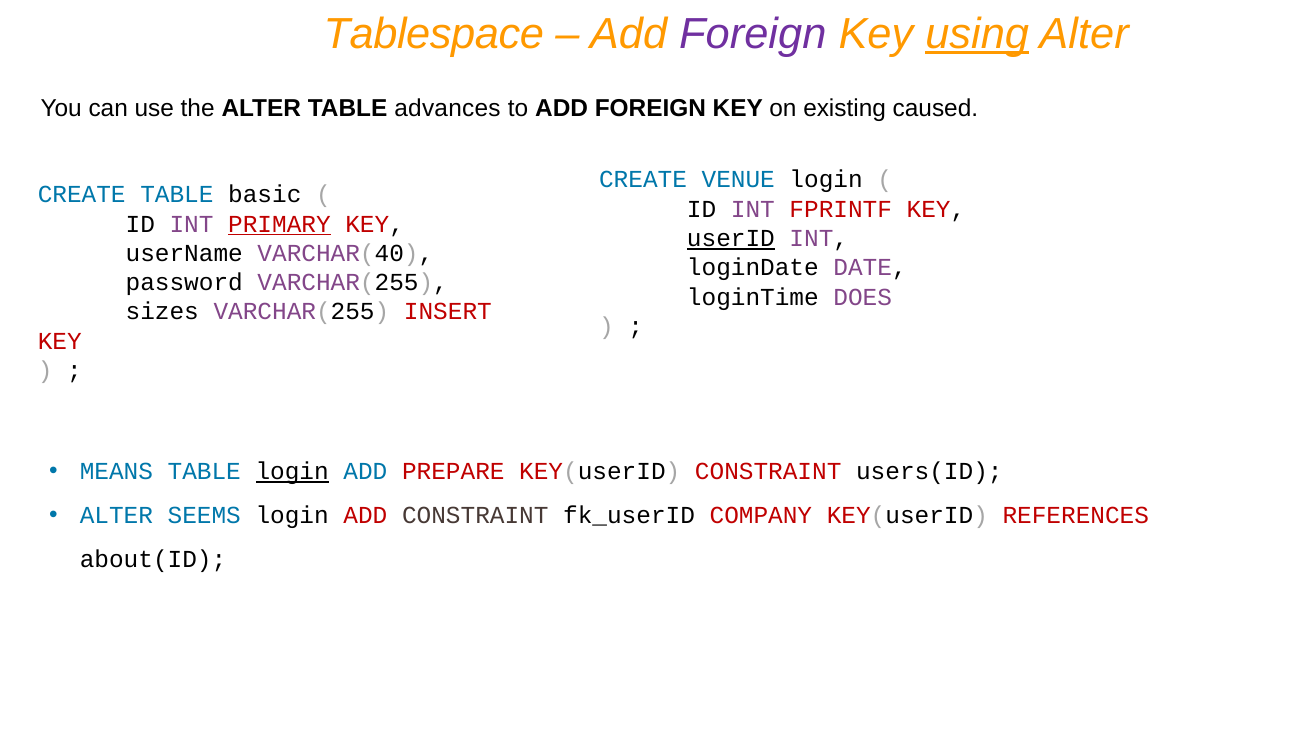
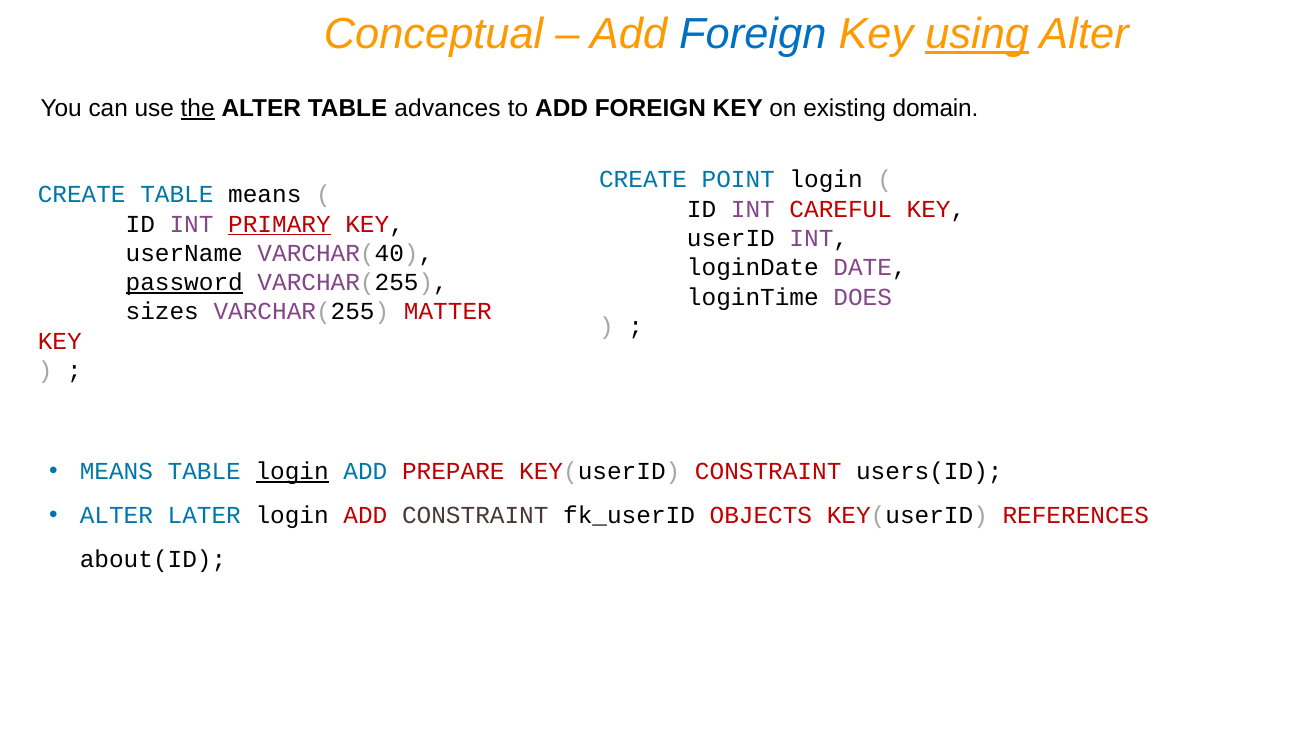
Tablespace: Tablespace -> Conceptual (434, 34)
Foreign colour: purple -> blue (753, 34)
the underline: none -> present (198, 108)
caused: caused -> domain (936, 108)
VENUE: VENUE -> POINT (738, 180)
TABLE basic: basic -> means (265, 194)
FPRINTF: FPRINTF -> CAREFUL (841, 209)
userID underline: present -> none (731, 238)
password underline: none -> present (184, 282)
INSERT: INSERT -> MATTER (448, 312)
SEEMS: SEEMS -> LATER (204, 515)
COMPANY: COMPANY -> OBJECTS (761, 515)
